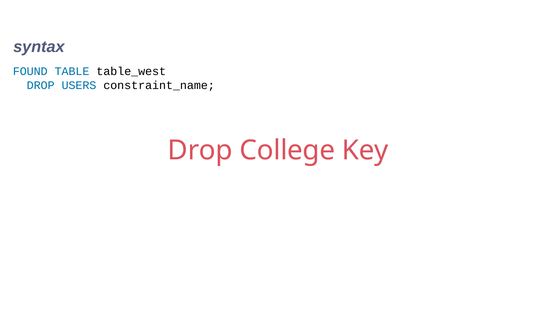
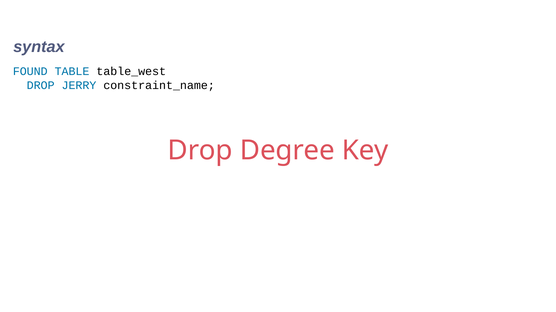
USERS: USERS -> JERRY (79, 85)
College: College -> Degree (287, 151)
